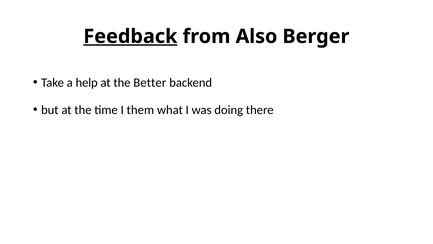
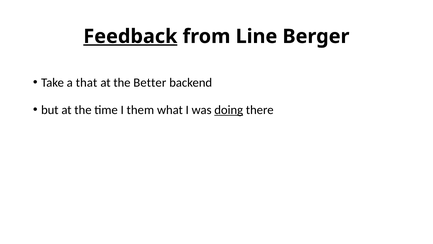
Also: Also -> Line (256, 36)
help: help -> that (87, 83)
doing underline: none -> present (229, 110)
